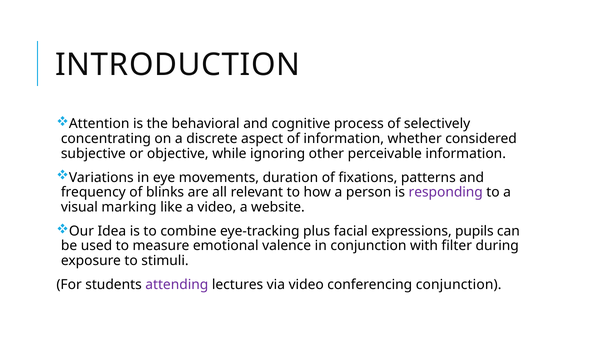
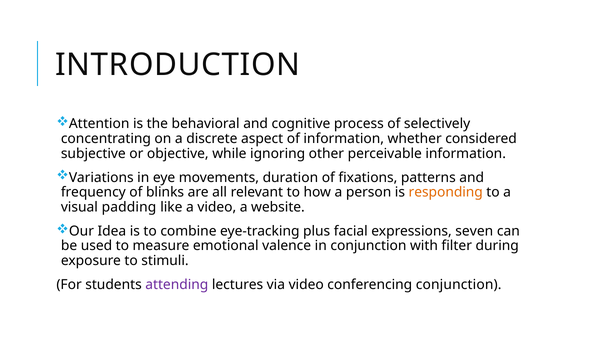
responding colour: purple -> orange (446, 192)
marking: marking -> padding (129, 207)
pupils: pupils -> seven (474, 231)
